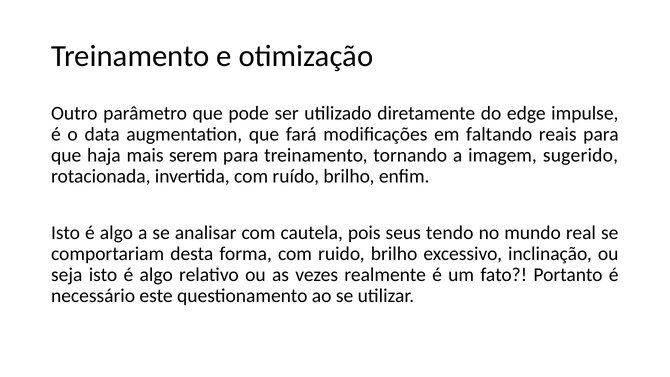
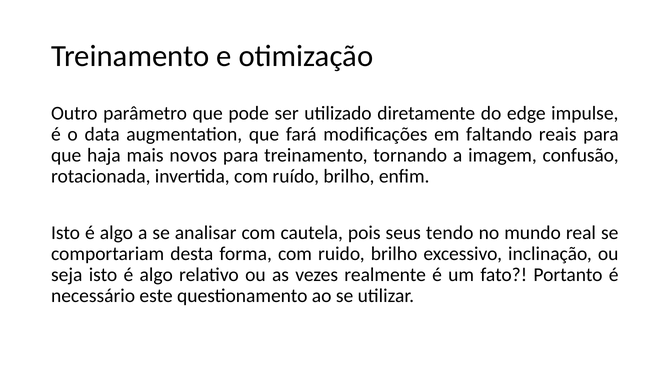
serem: serem -> novos (193, 155)
sugerido: sugerido -> confusão (581, 155)
